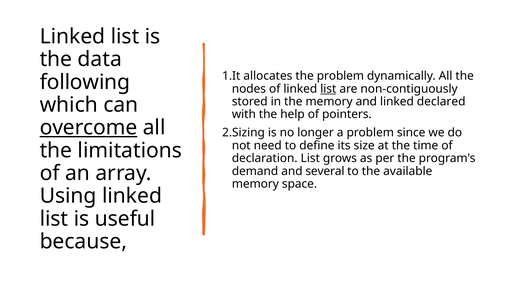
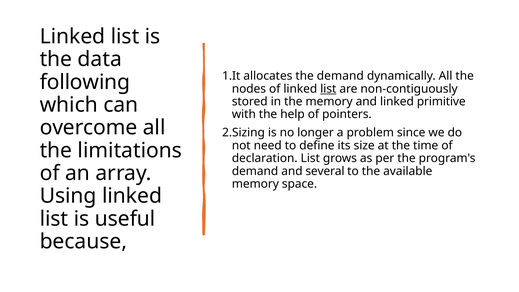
the problem: problem -> demand (340, 76)
declared: declared -> primitive (441, 102)
overcome underline: present -> none (89, 128)
